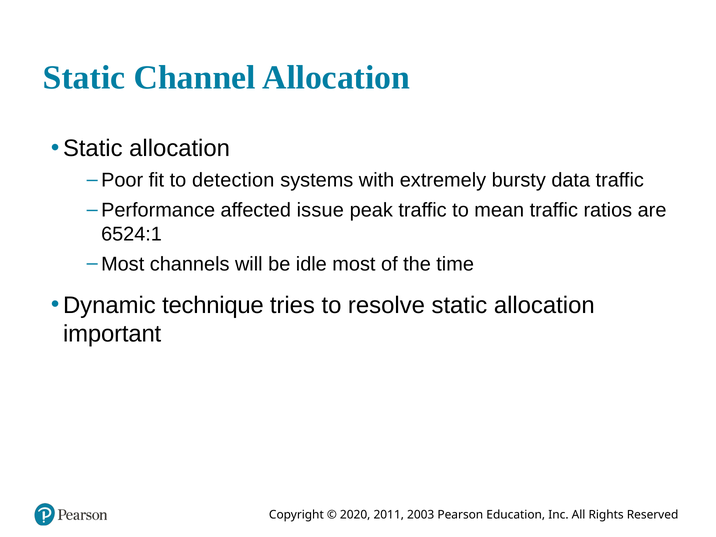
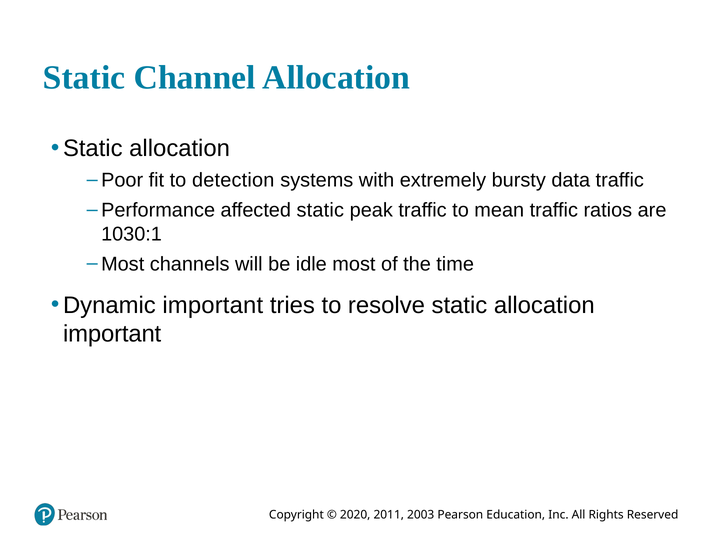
affected issue: issue -> static (320, 210)
6524:1: 6524:1 -> 1030:1 (132, 234)
Dynamic technique: technique -> important (213, 305)
